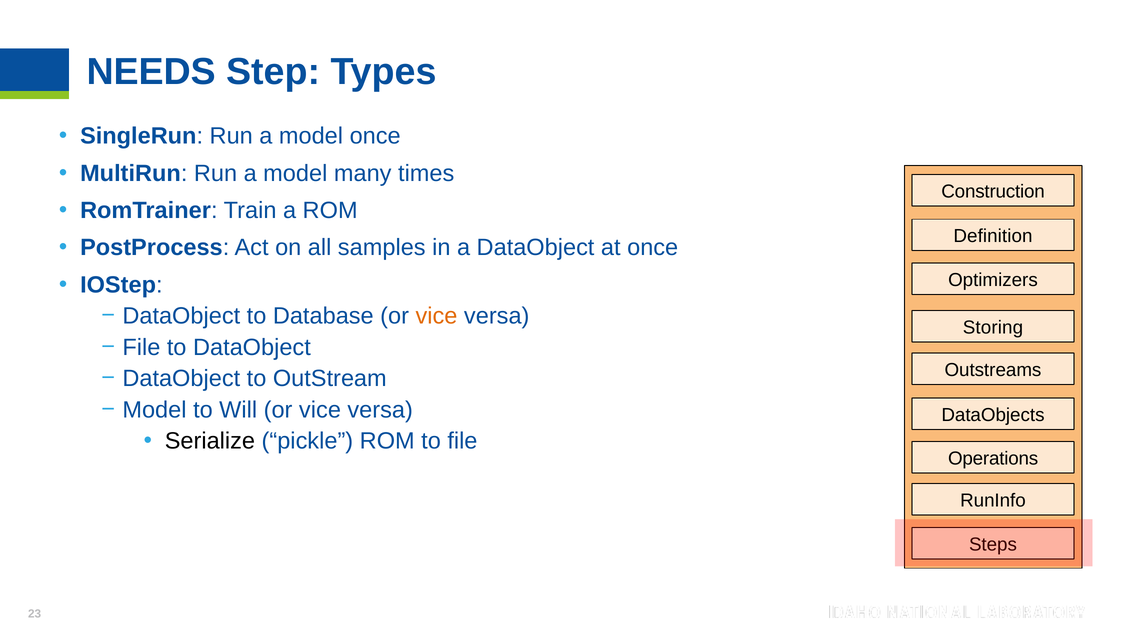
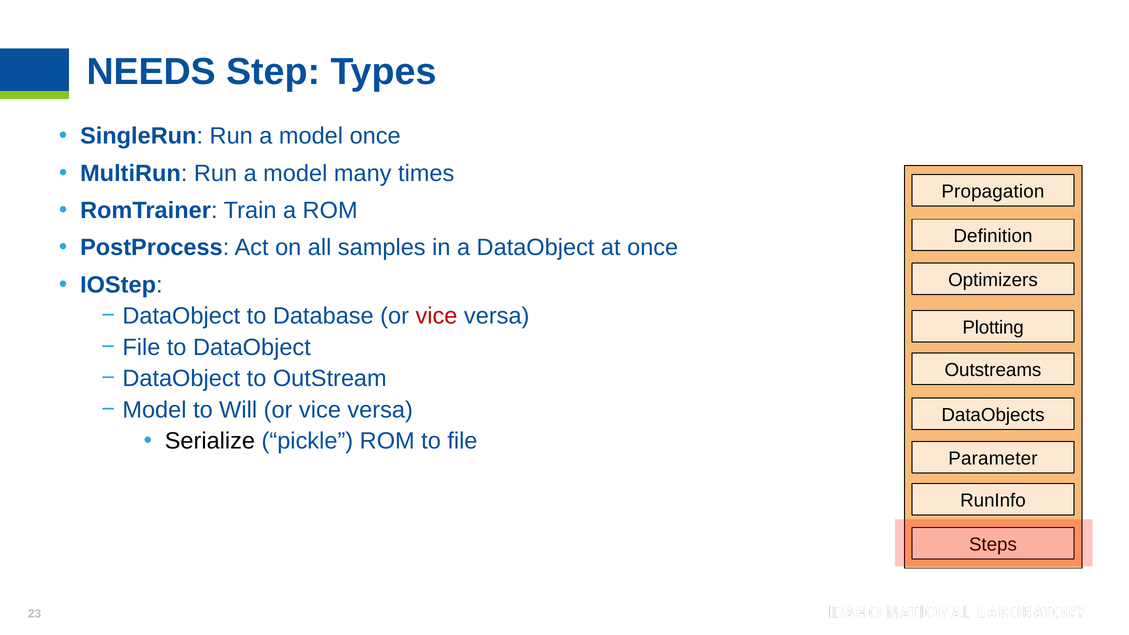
Construction: Construction -> Propagation (993, 192)
vice colour: orange -> red (437, 316)
Storing: Storing -> Plotting (993, 328)
Operations: Operations -> Parameter (993, 459)
